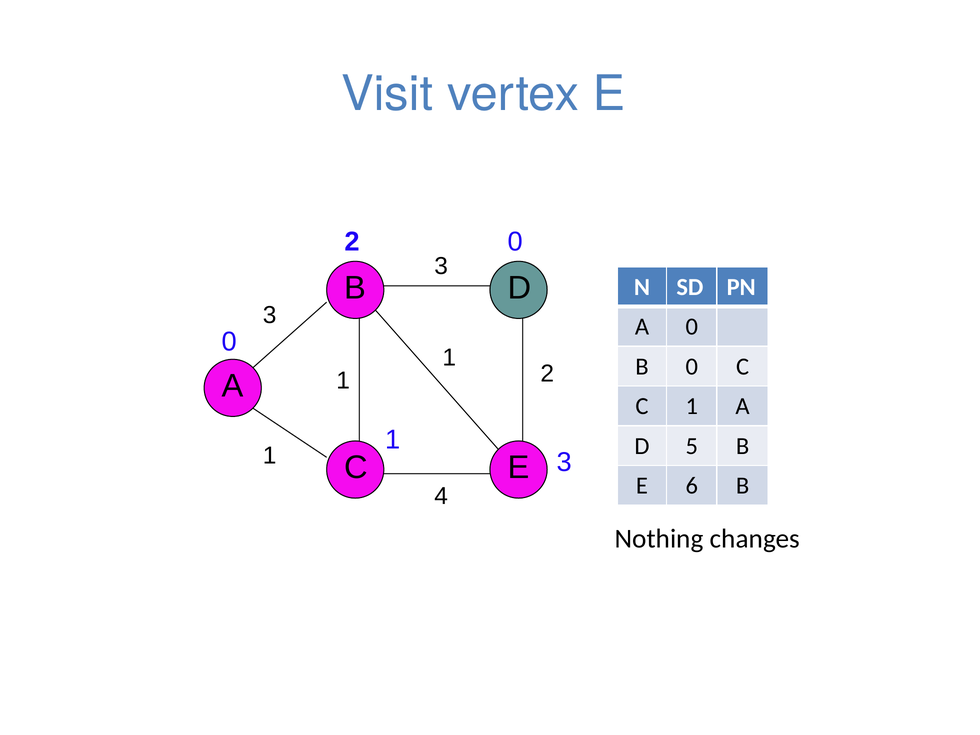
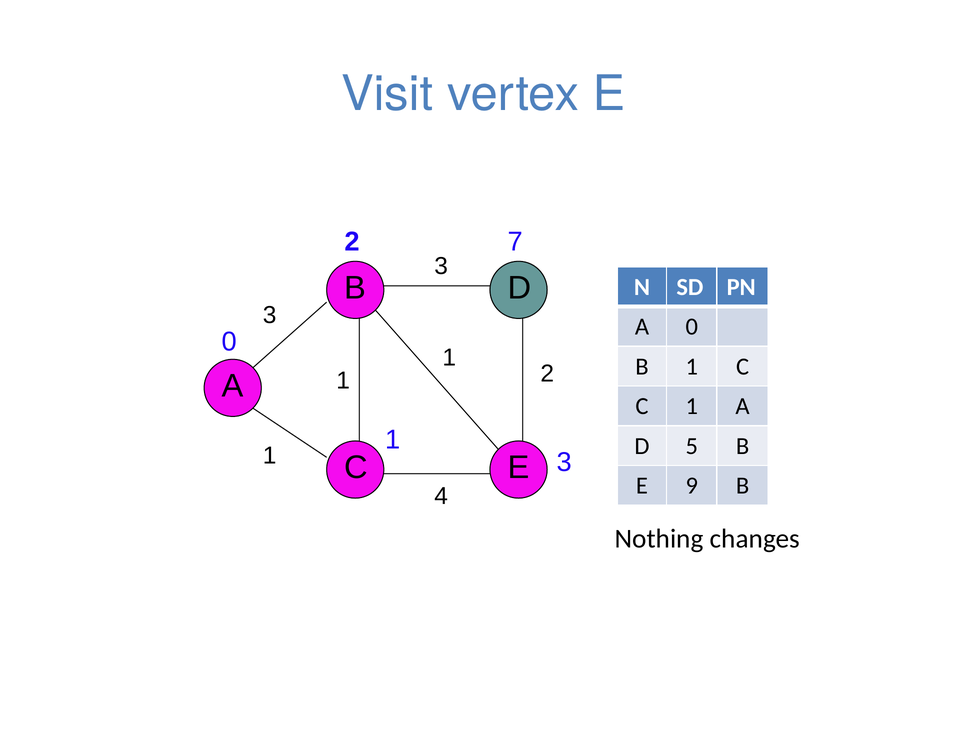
2 0: 0 -> 7 (515, 242)
B 0: 0 -> 1 (692, 366)
6: 6 -> 9 (692, 486)
